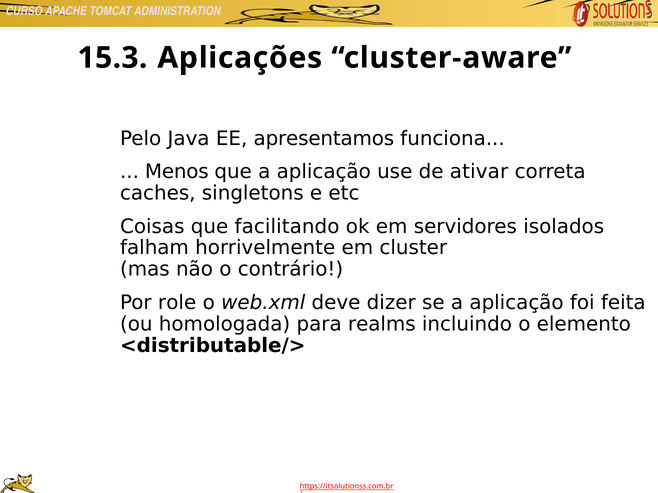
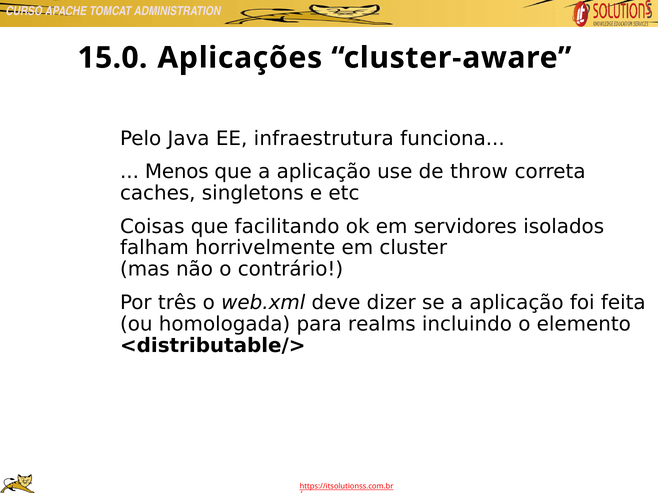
15.3: 15.3 -> 15.0 (112, 58)
apresentamos: apresentamos -> infraestrutura (324, 139)
ativar: ativar -> throw (479, 172)
role: role -> três (177, 303)
